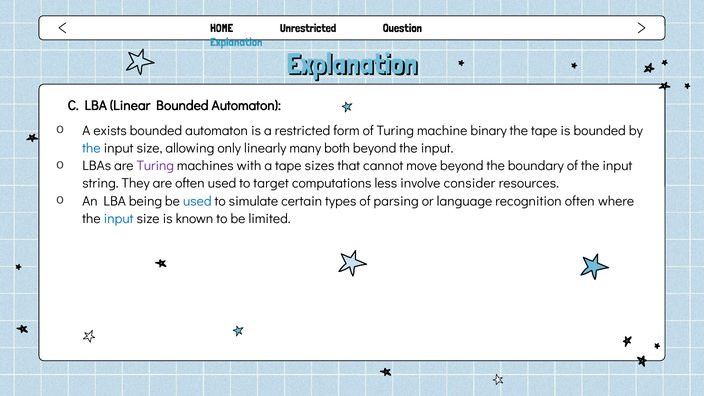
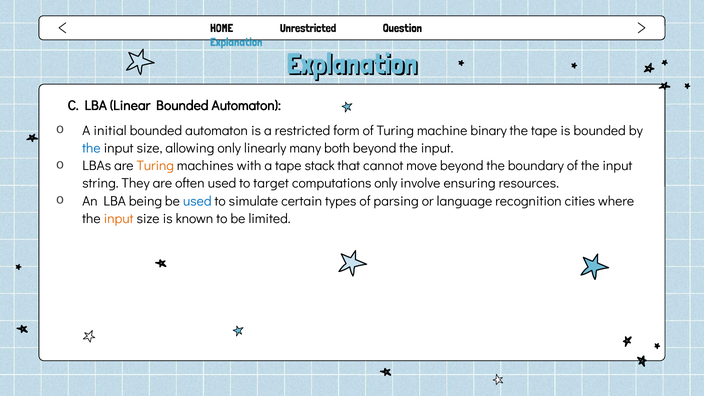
exists: exists -> initial (110, 131)
Turing colour: purple -> orange (155, 166)
sizes: sizes -> stack (320, 166)
computations less: less -> only (386, 183)
consider: consider -> ensuring (470, 183)
recognition often: often -> cities (580, 201)
input colour: blue -> orange (119, 219)
